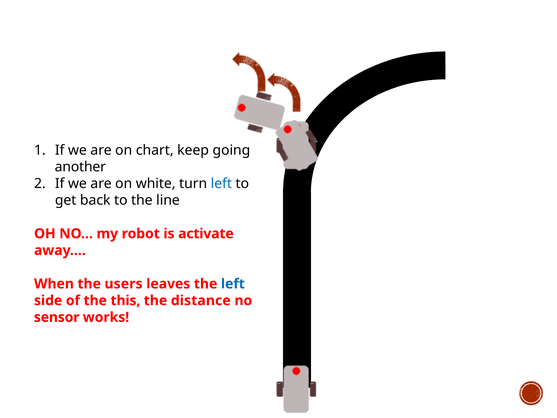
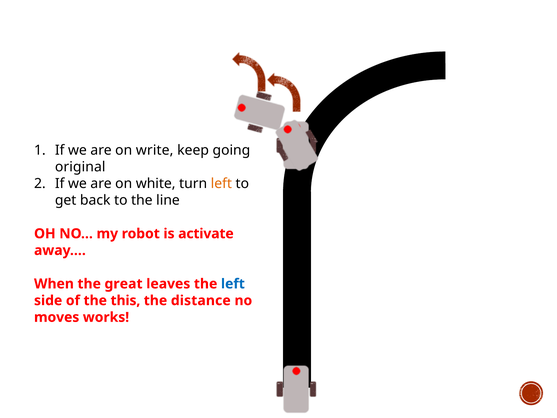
chart: chart -> write (155, 150)
another: another -> original (80, 167)
left colour: blue -> orange (221, 183)
users: users -> great (124, 284)
sensor: sensor -> moves (57, 317)
